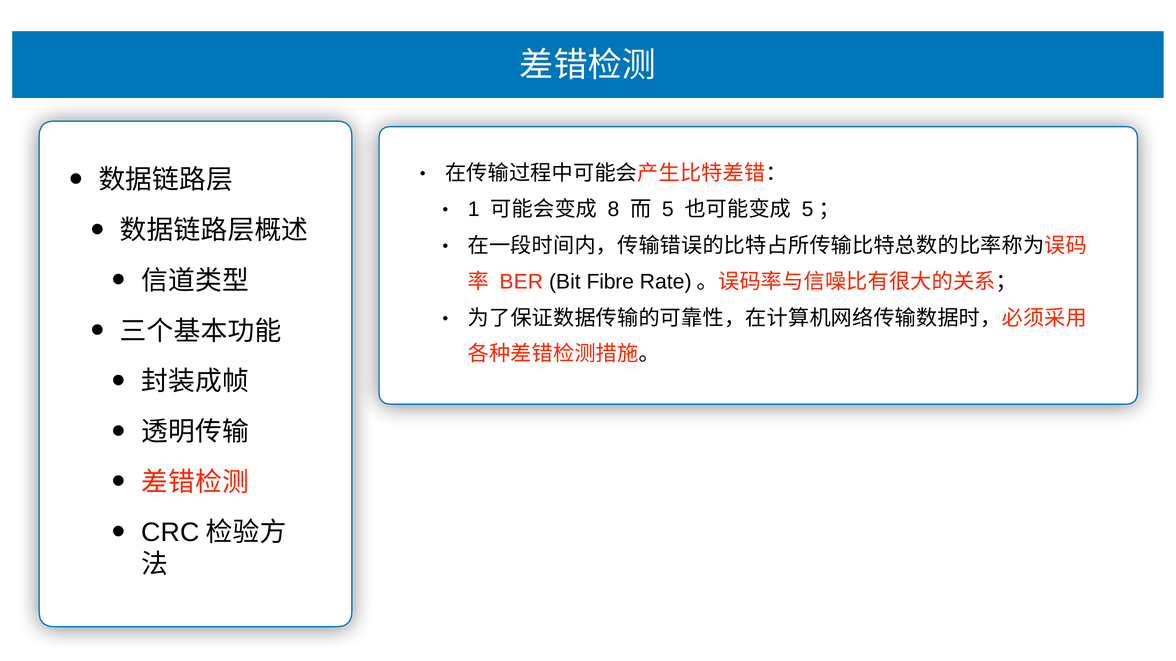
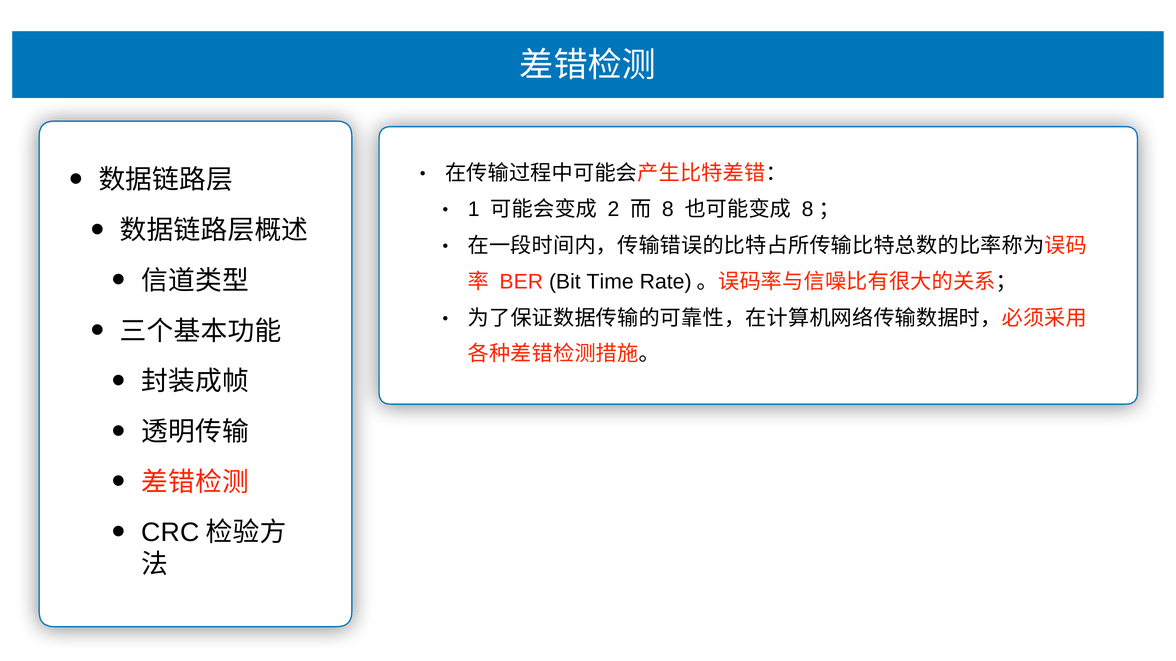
8: 8 -> 2 (613, 210)
5: 5 -> 8 (668, 210)
5: 5 -> 8 (808, 210)
Fibre: Fibre -> Time (610, 282)
